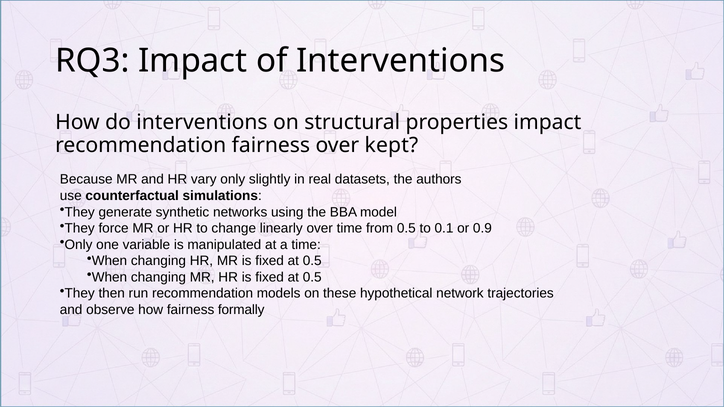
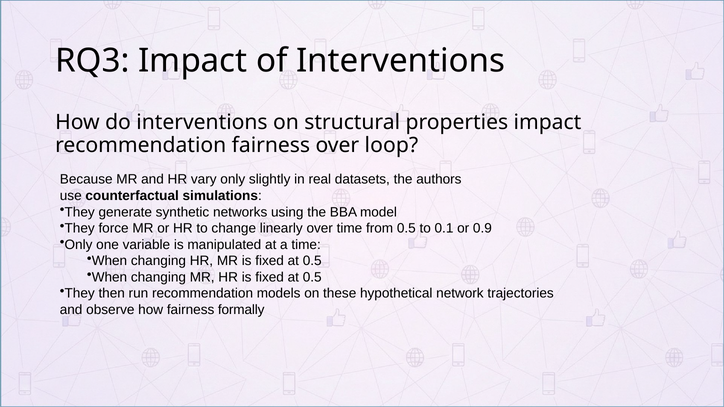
kept: kept -> loop (391, 145)
